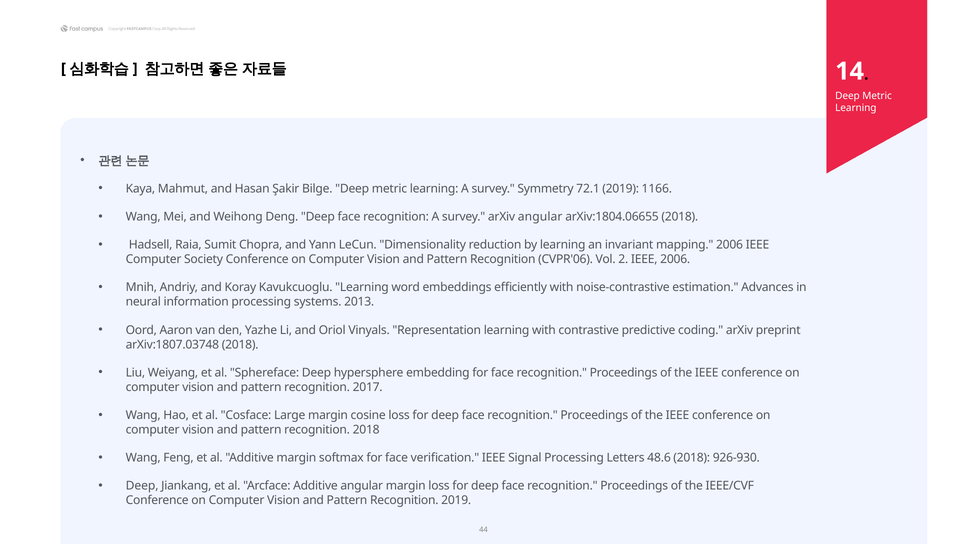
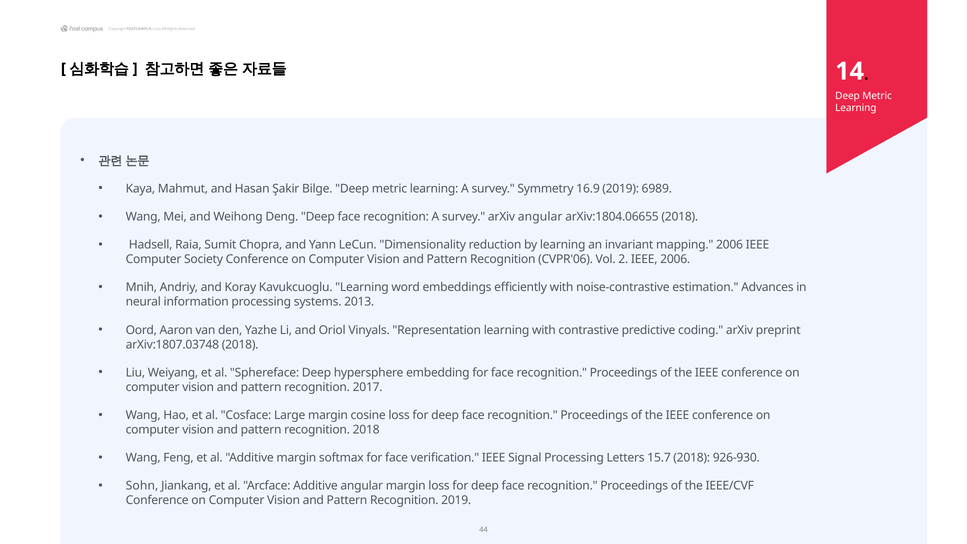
72.1: 72.1 -> 16.9 (588, 189)
1166: 1166 -> 6989 (657, 189)
48.6: 48.6 -> 15.7 (659, 458)
Deep: Deep -> Sohn (142, 486)
